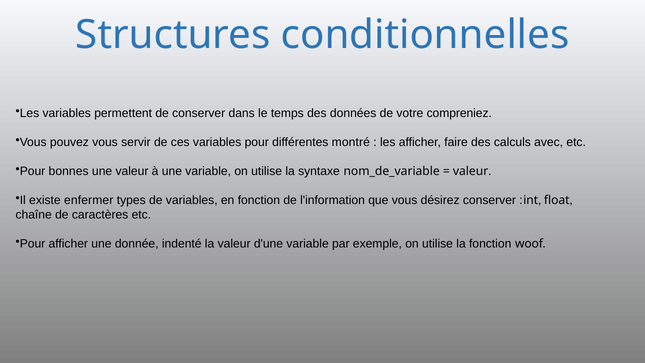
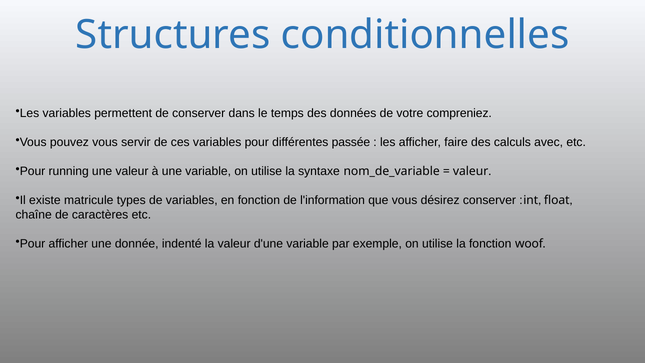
montré: montré -> passée (351, 142)
bonnes: bonnes -> running (69, 171)
enfermer: enfermer -> matricule (89, 200)
